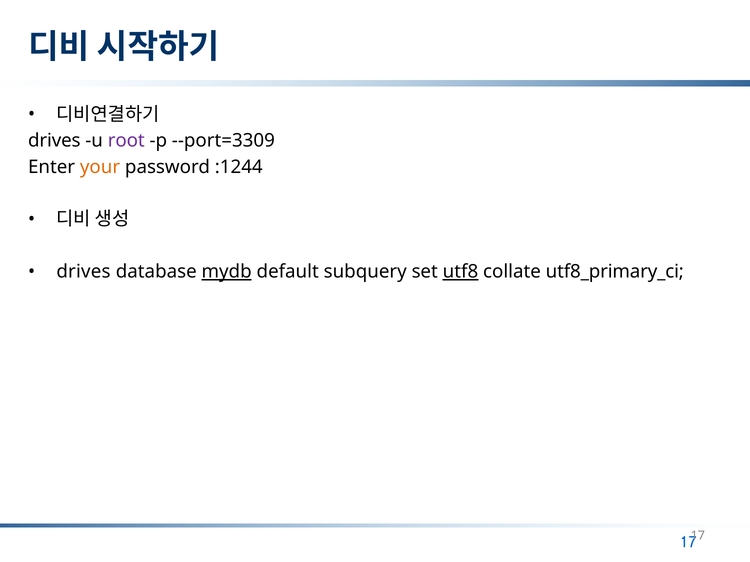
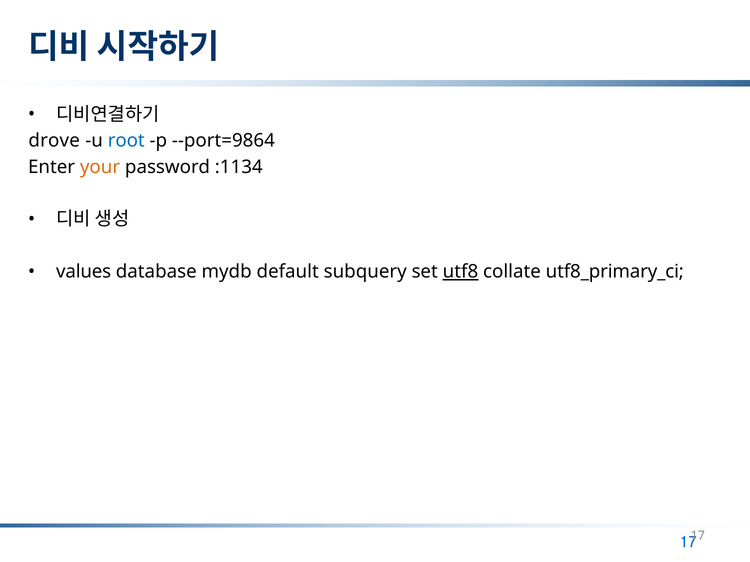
drives: drives -> drove (54, 141)
root colour: purple -> blue (126, 141)
--port=3309: --port=3309 -> --port=9864 (223, 141)
:1244: :1244 -> :1134 (239, 167)
drives: drives -> values (84, 272)
mydb underline: present -> none (227, 272)
